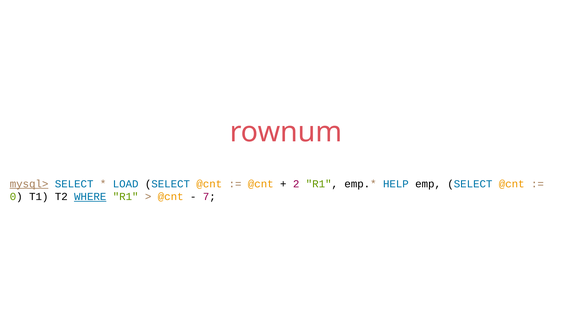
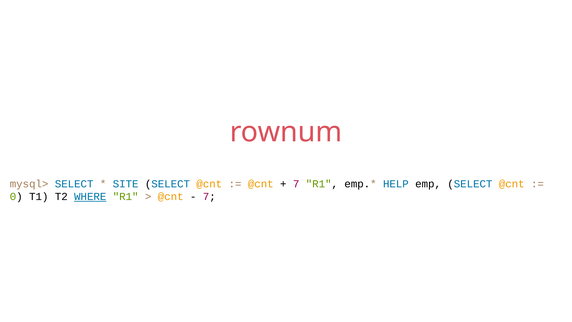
mysql> underline: present -> none (29, 184)
LOAD: LOAD -> SITE (126, 184)
2: 2 -> 7 (296, 184)
